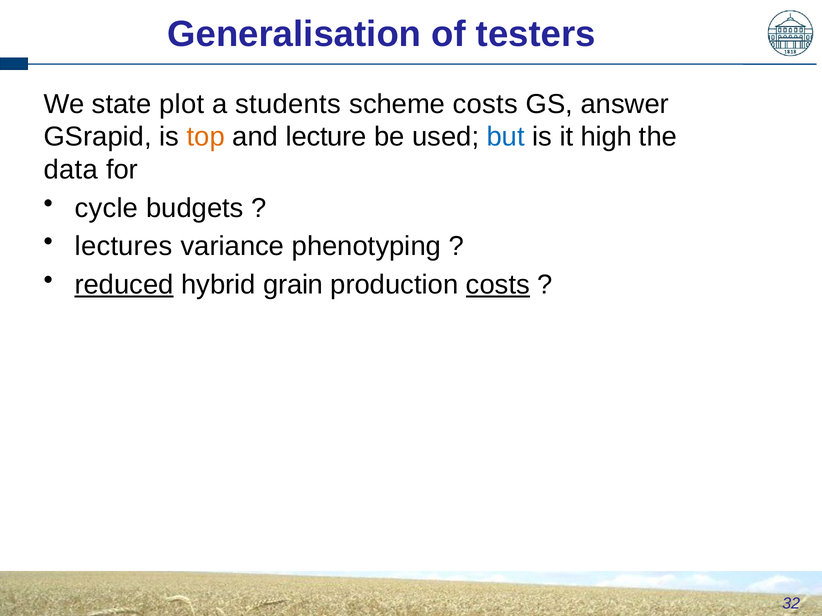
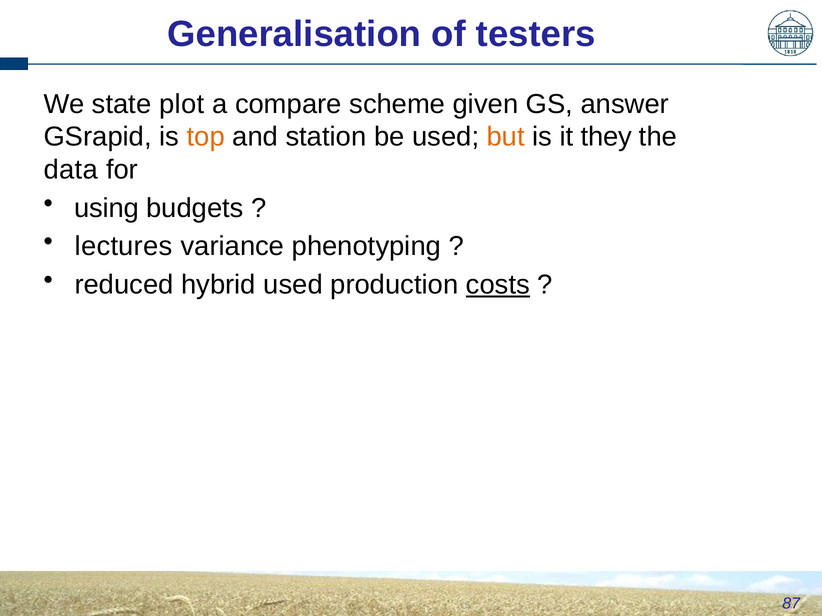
students: students -> compare (288, 104)
scheme costs: costs -> given (485, 104)
lecture: lecture -> station (326, 137)
but colour: blue -> orange (506, 137)
high: high -> they (606, 137)
cycle: cycle -> using (107, 208)
reduced underline: present -> none (124, 285)
hybrid grain: grain -> used (293, 285)
32: 32 -> 87 (791, 604)
